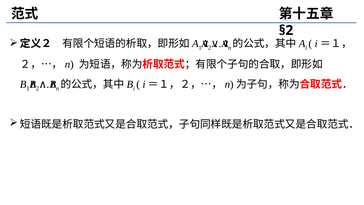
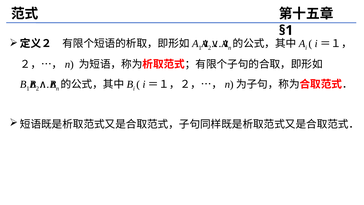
§2: §2 -> §1 (286, 30)
